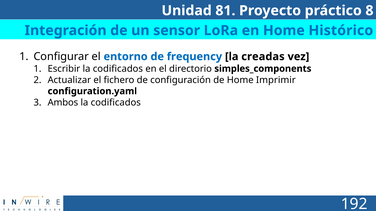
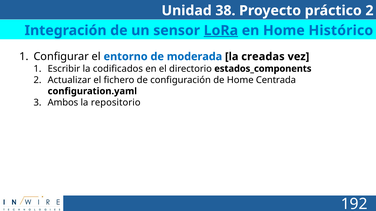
81: 81 -> 38 (225, 11)
práctico 8: 8 -> 2 (369, 11)
LoRa underline: none -> present (221, 31)
frequency: frequency -> moderada (194, 57)
simples_components: simples_components -> estados_components (263, 69)
Imprimir: Imprimir -> Centrada (276, 80)
codificados: codificados -> repositorio (116, 103)
